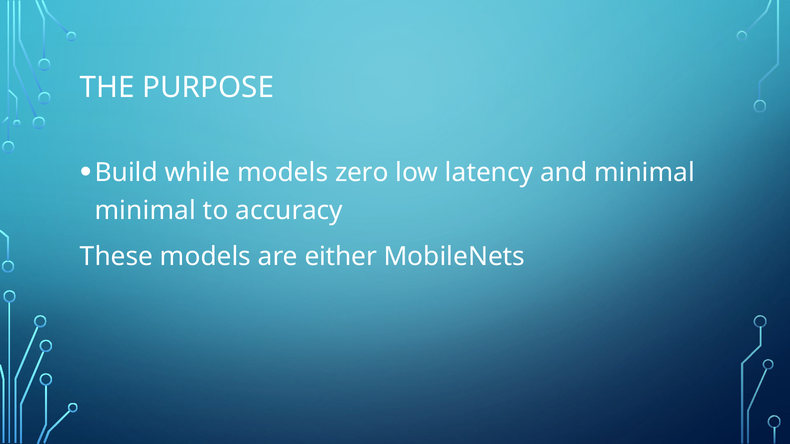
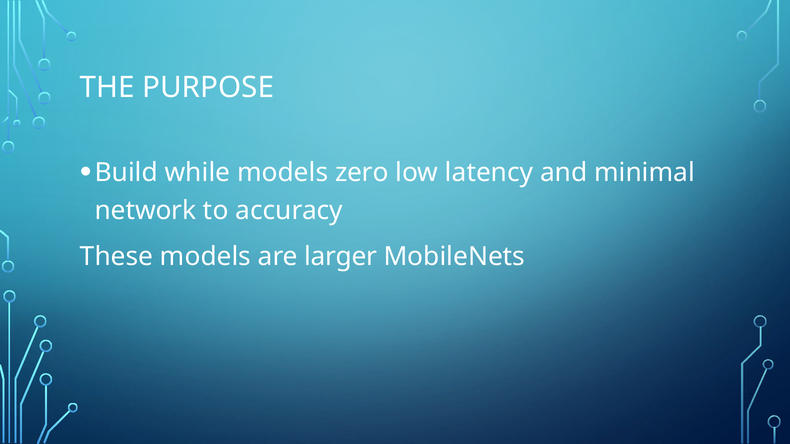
minimal: minimal -> network (145, 211)
either: either -> larger (341, 257)
